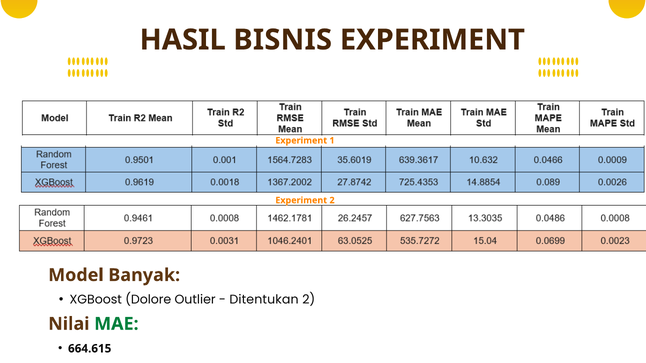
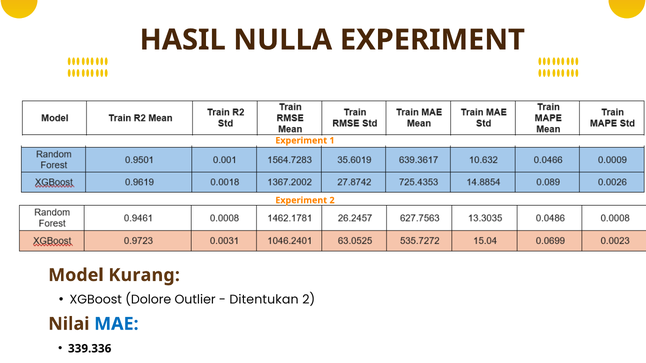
BISNIS: BISNIS -> NULLA (283, 40)
Banyak: Banyak -> Kurang (144, 275)
MAE colour: green -> blue (116, 324)
664.615: 664.615 -> 339.336 (90, 349)
